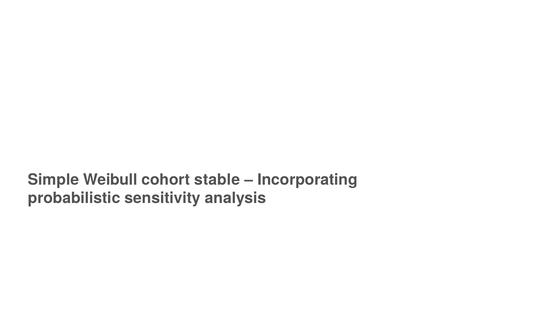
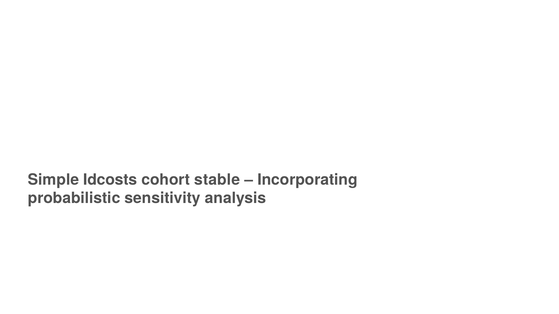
Weibull: Weibull -> Idcosts (110, 180)
